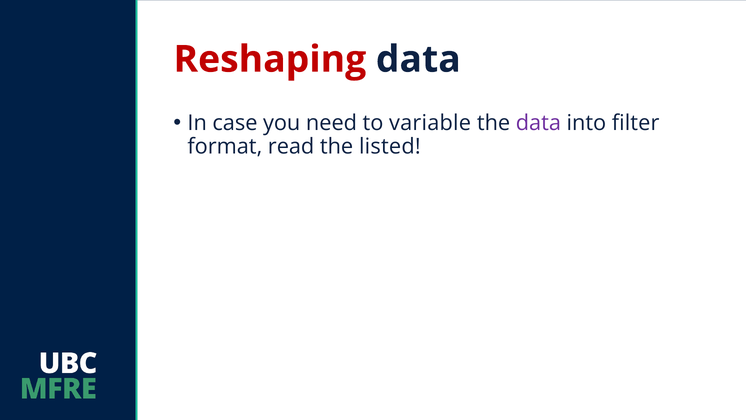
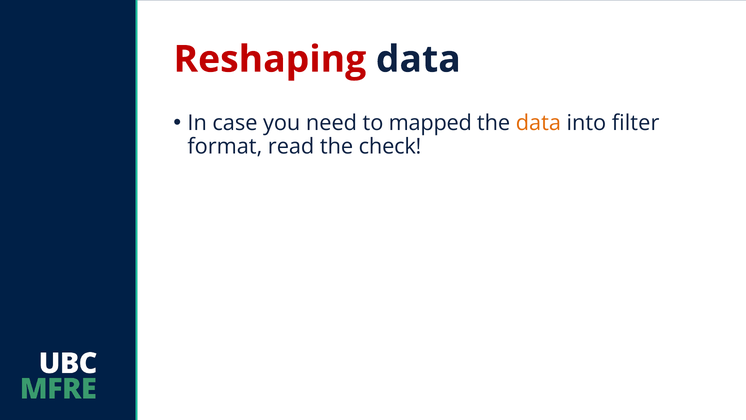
variable: variable -> mapped (430, 123)
data colour: purple -> orange (538, 123)
listed: listed -> check (390, 146)
